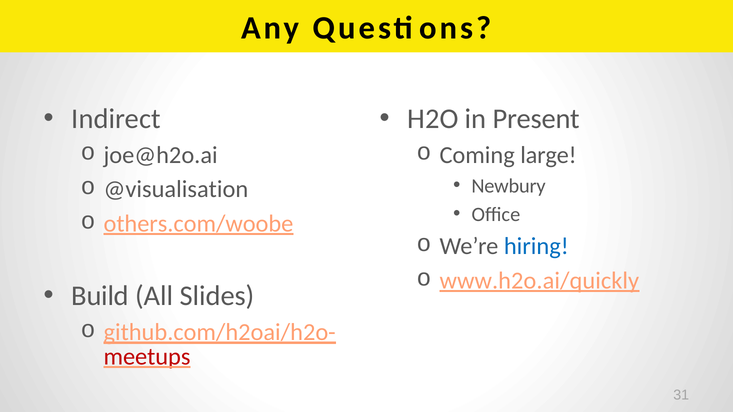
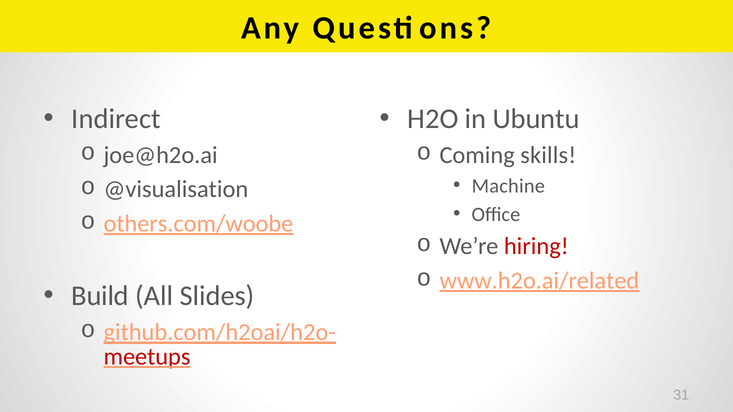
Present: Present -> Ubuntu (536, 119)
large: large -> skills (548, 155)
Newbury: Newbury -> Machine (508, 186)
hiring colour: blue -> red (536, 247)
www.h2o.ai/quickly: www.h2o.ai/quickly -> www.h2o.ai/related (539, 281)
